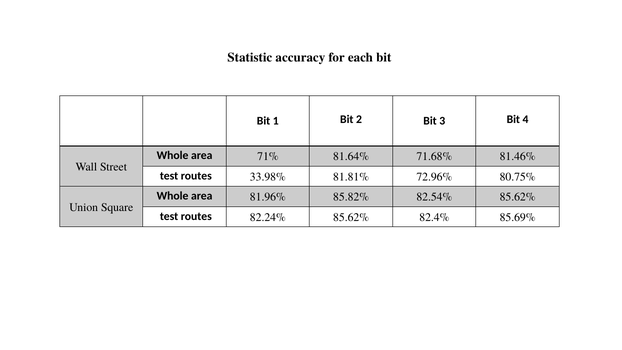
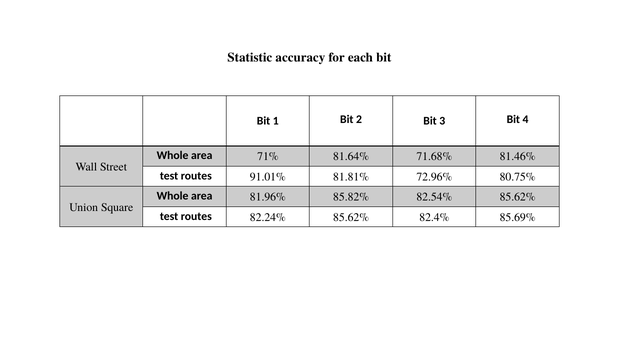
33.98%: 33.98% -> 91.01% (268, 177)
